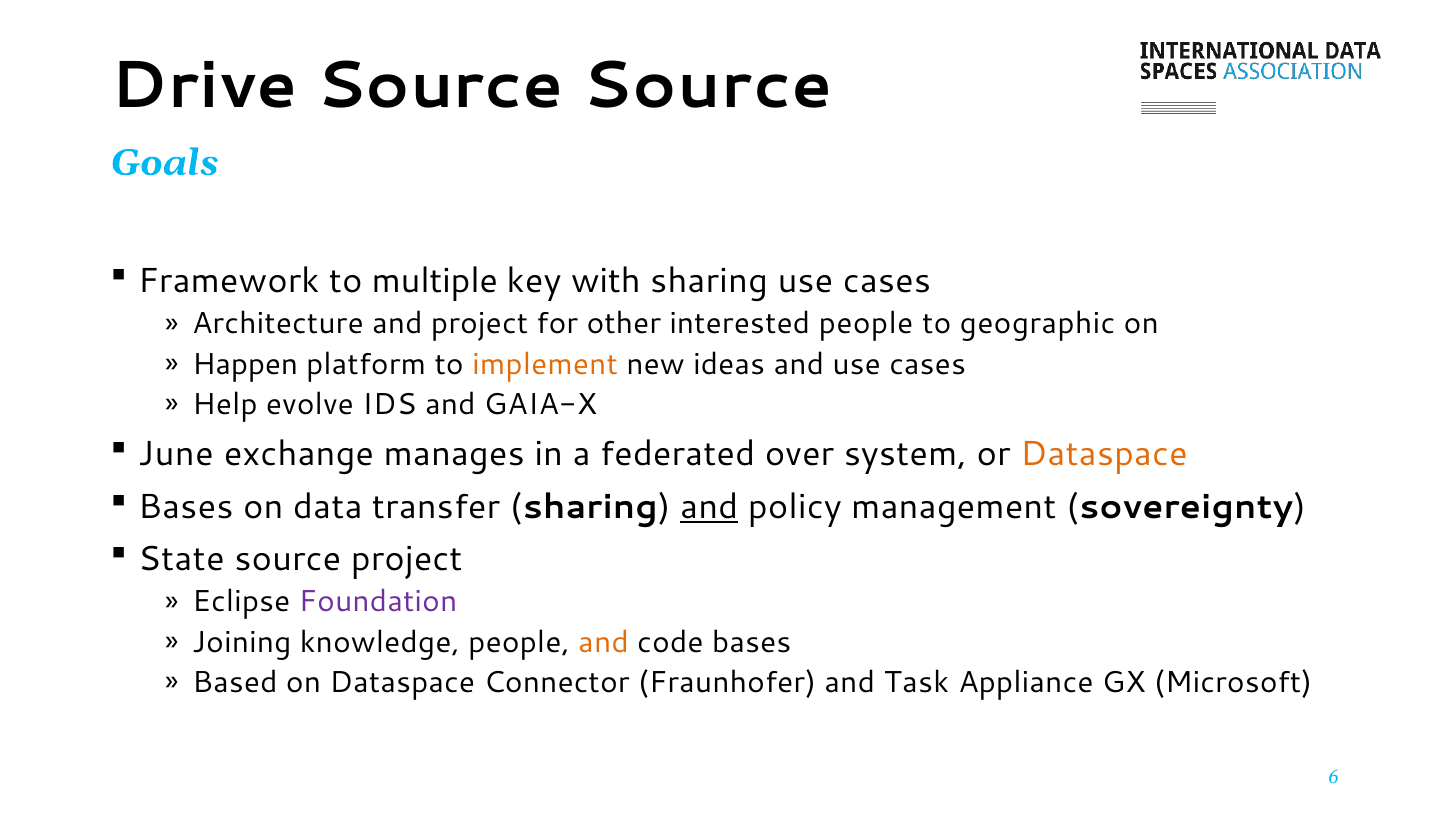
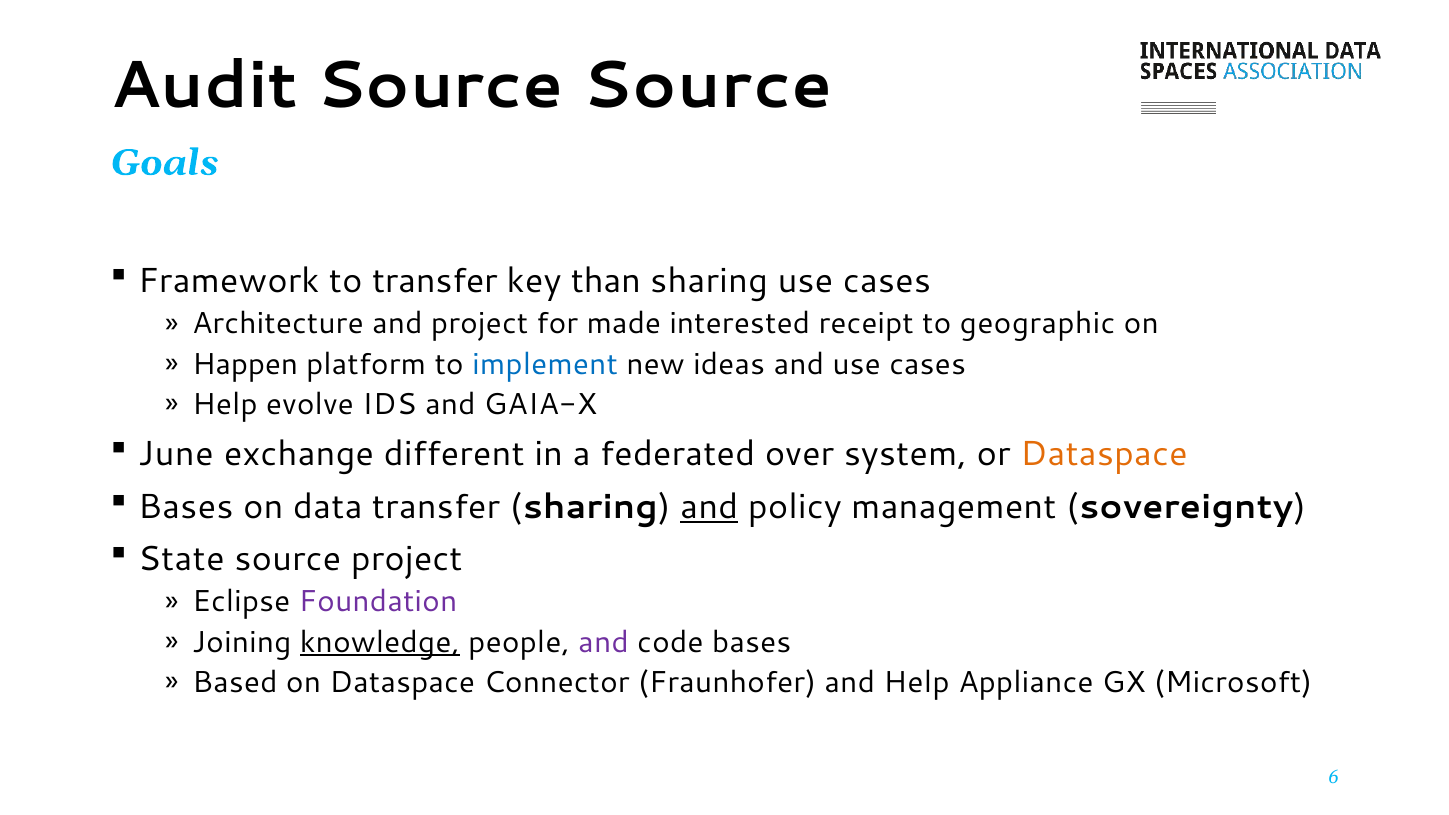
Drive: Drive -> Audit (204, 86)
to multiple: multiple -> transfer (435, 281)
with: with -> than (606, 281)
other: other -> made (624, 324)
interested people: people -> receipt (866, 324)
implement colour: orange -> blue (545, 364)
manages: manages -> different (454, 454)
knowledge underline: none -> present (380, 642)
and colour: orange -> purple (604, 642)
and Task: Task -> Help (917, 682)
